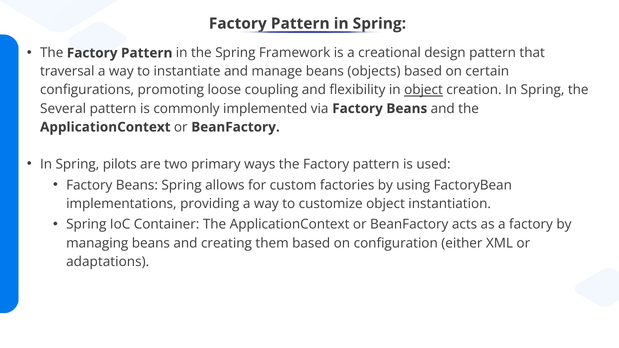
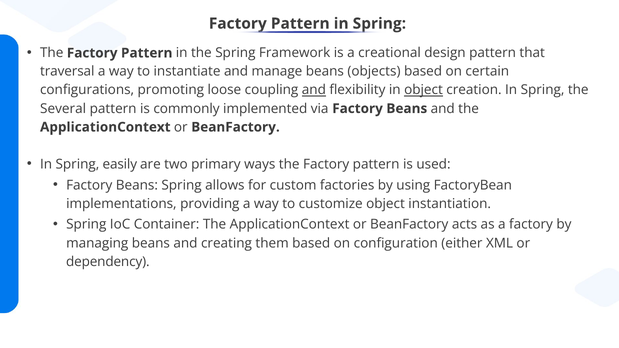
and underline: none -> present (314, 90)
pilots: pilots -> easily (120, 164)
adaptations: adaptations -> dependency (108, 262)
